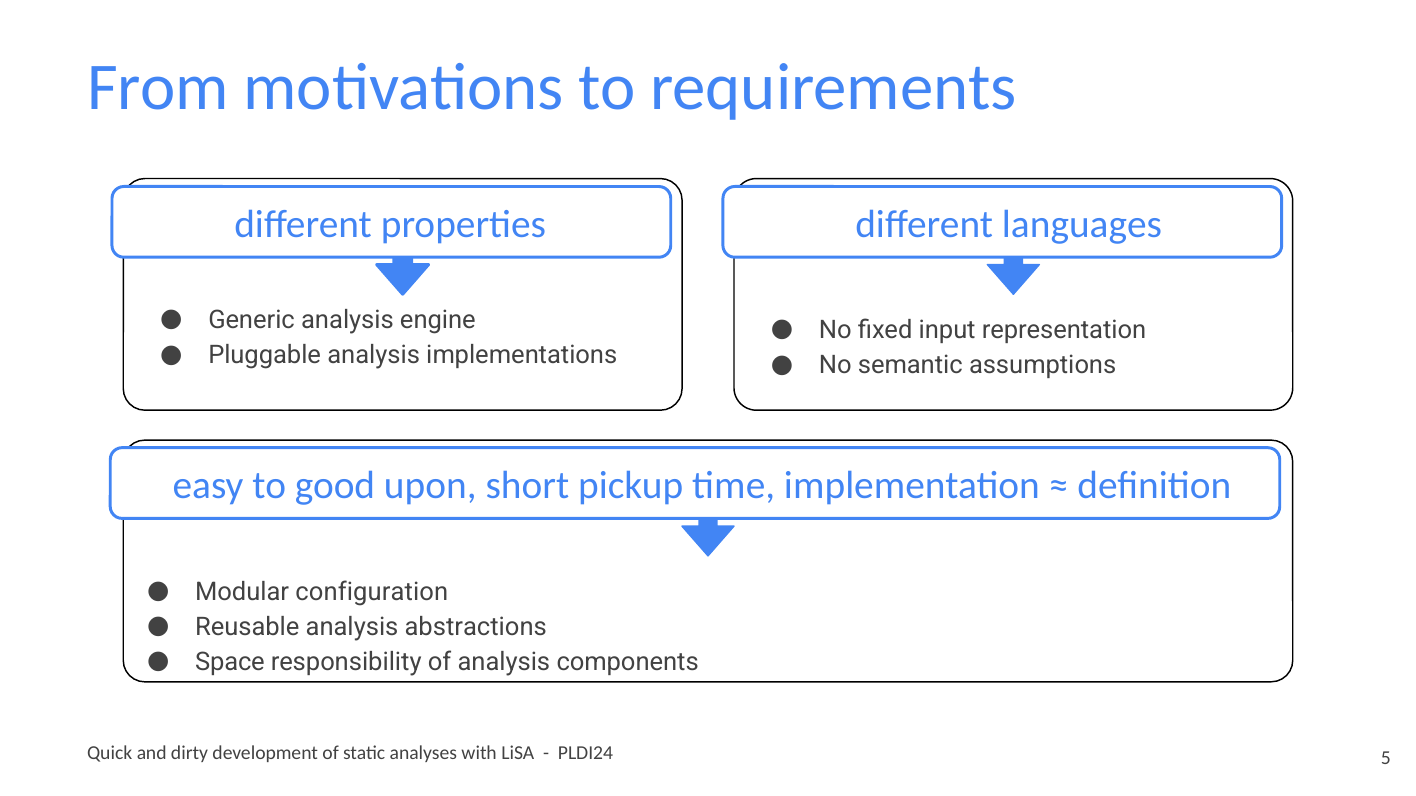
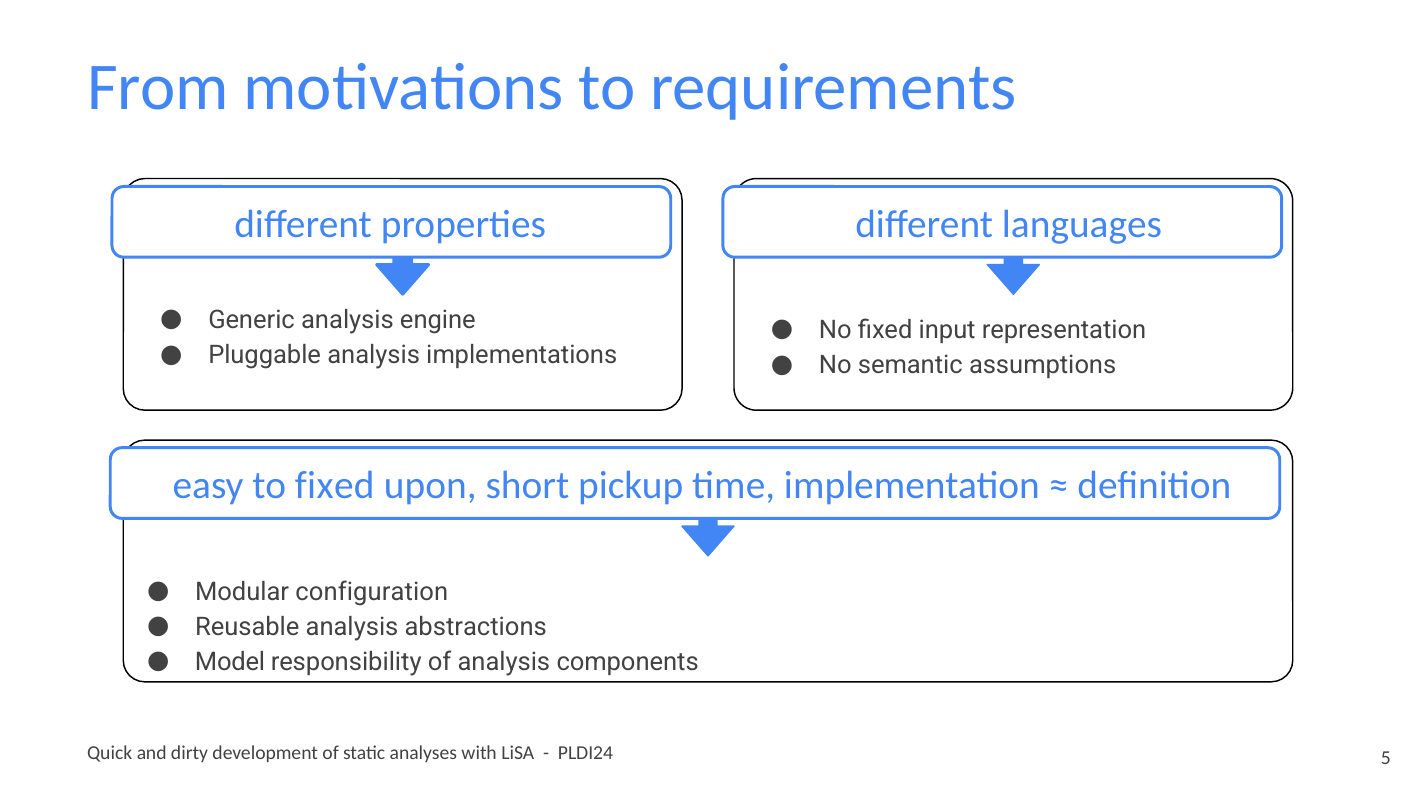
to good: good -> fixed (335, 486)
Space: Space -> Model (230, 663)
